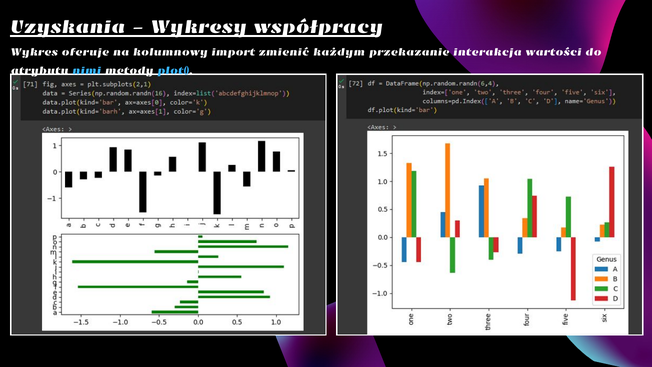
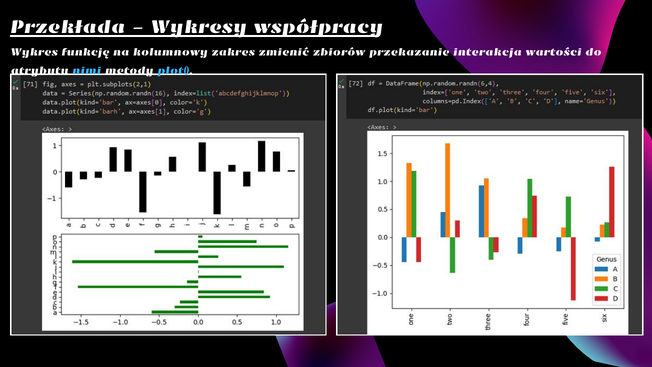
Uzyskania: Uzyskania -> Przekłada (68, 27)
oferuje: oferuje -> funkcję (86, 52)
import: import -> zakres (233, 52)
każdym: każdym -> zbiorów (339, 52)
